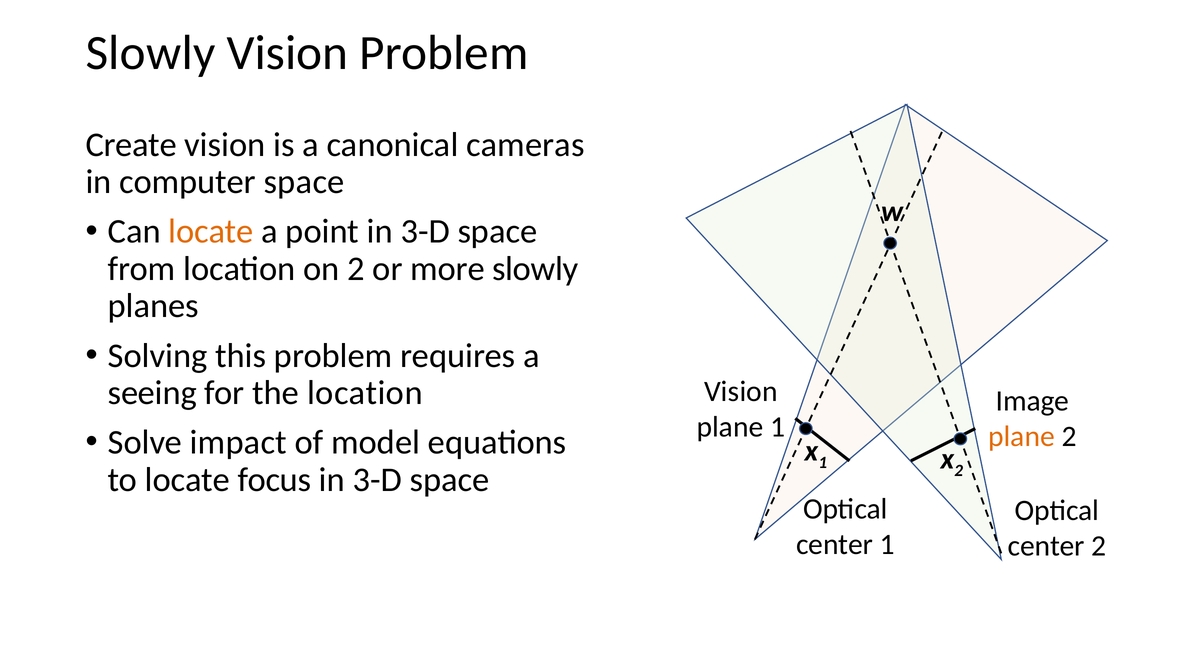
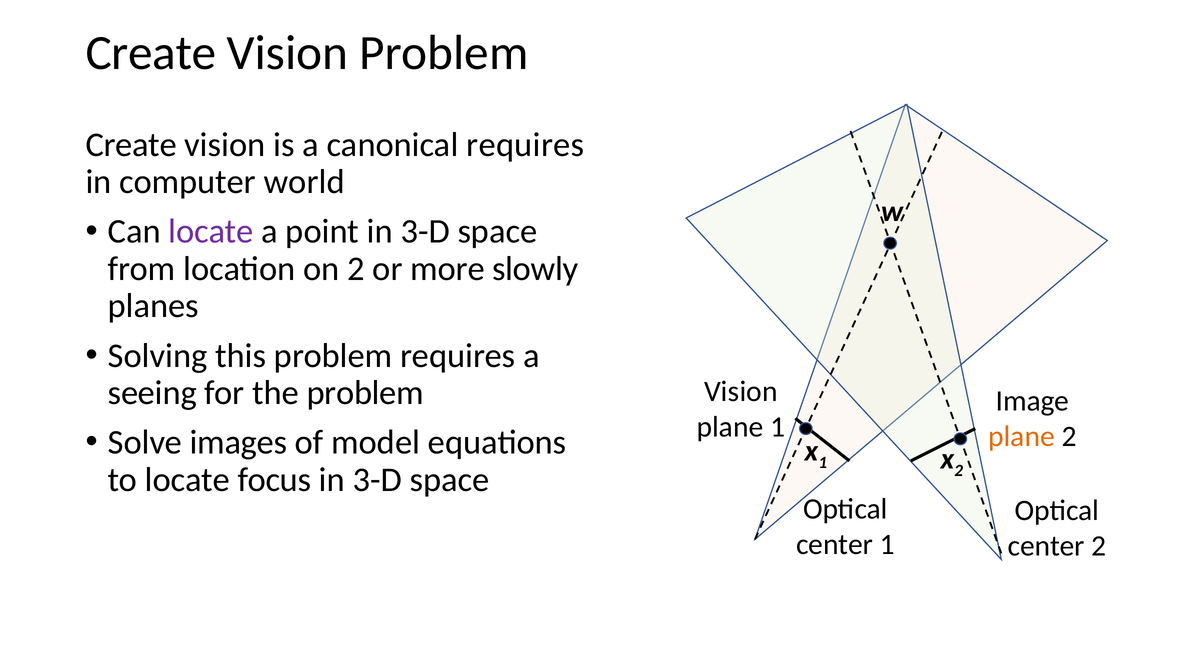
Slowly: Slowly -> Create (151, 53)
canonical cameras: cameras -> requires (525, 145)
computer space: space -> world (304, 182)
locate colour: orange -> purple (211, 232)
the location: location -> problem (365, 393)
impact: impact -> images (238, 442)
